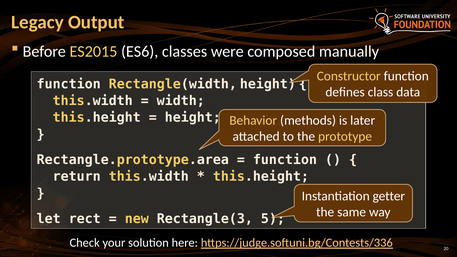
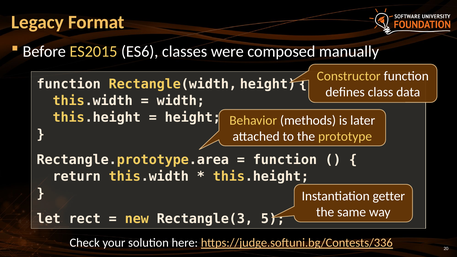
Output: Output -> Format (96, 22)
